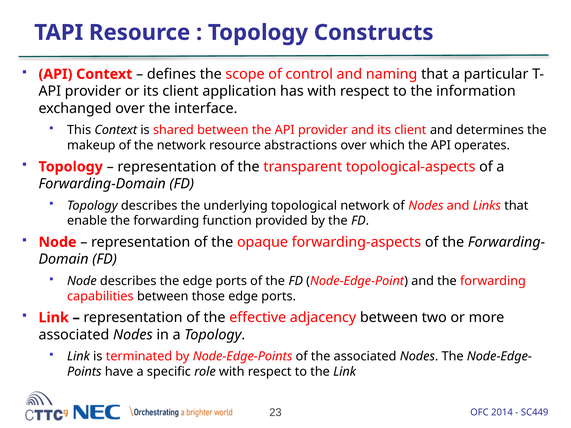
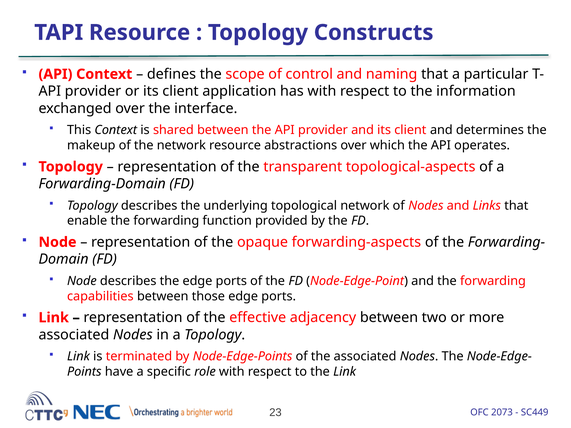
2014: 2014 -> 2073 (502, 413)
